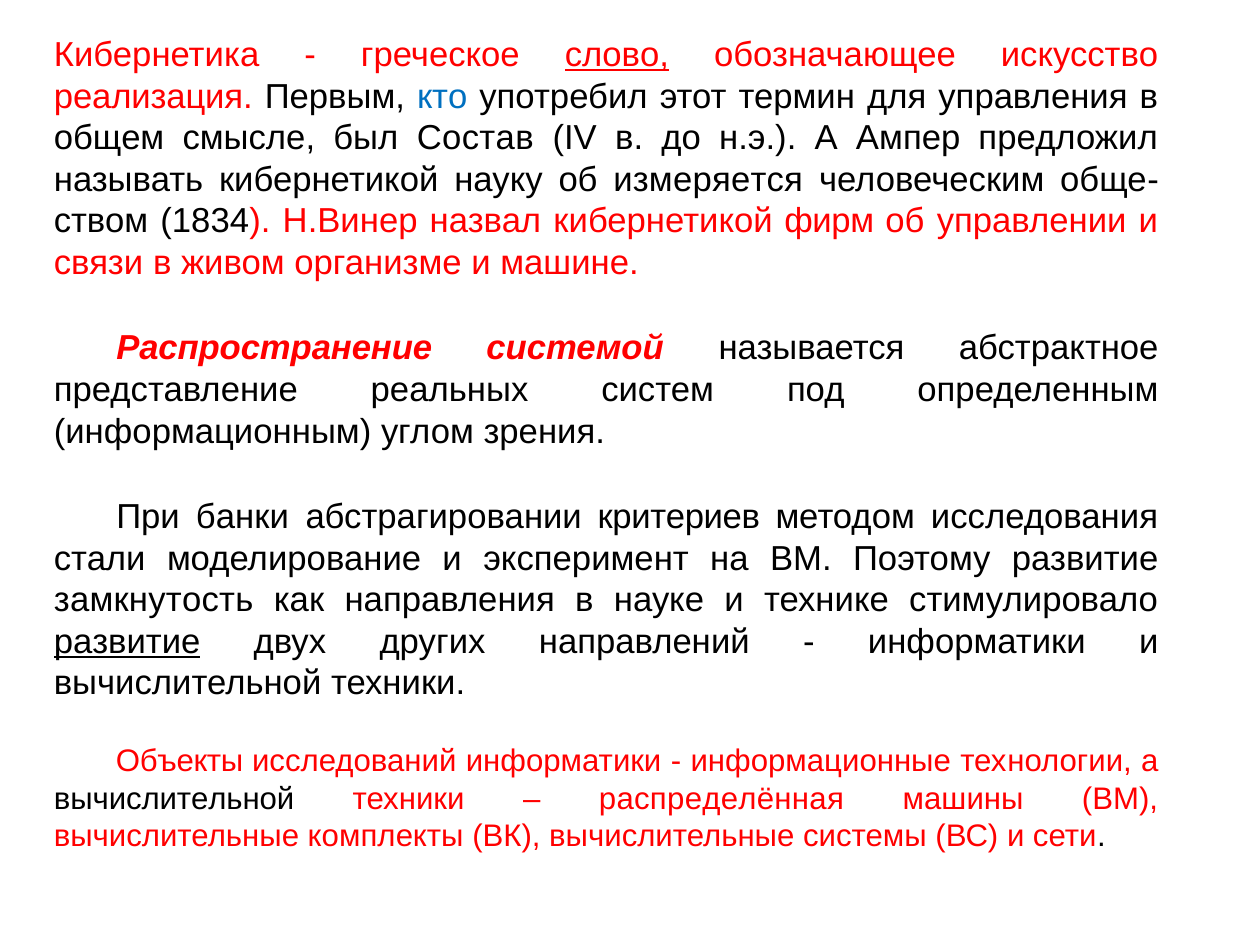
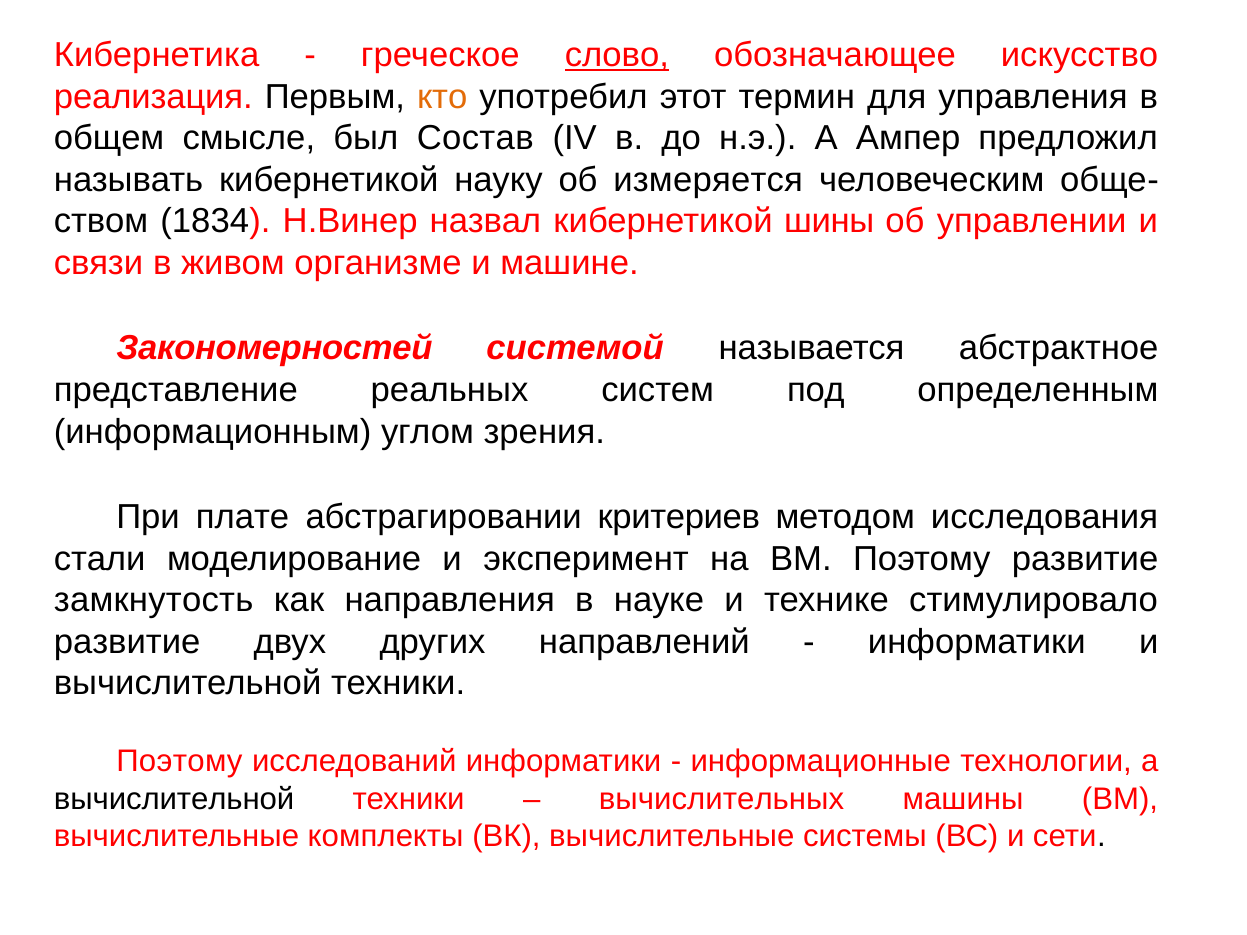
кто colour: blue -> orange (442, 97)
фирм: фирм -> шины (829, 221)
Распространение: Распространение -> Закономерностей (274, 349)
банки: банки -> плате (243, 517)
развитие underline: present -> none (127, 642)
Объекты: Объекты -> Поэтому (179, 762)
распределённая: распределённая -> вычислительных (722, 799)
